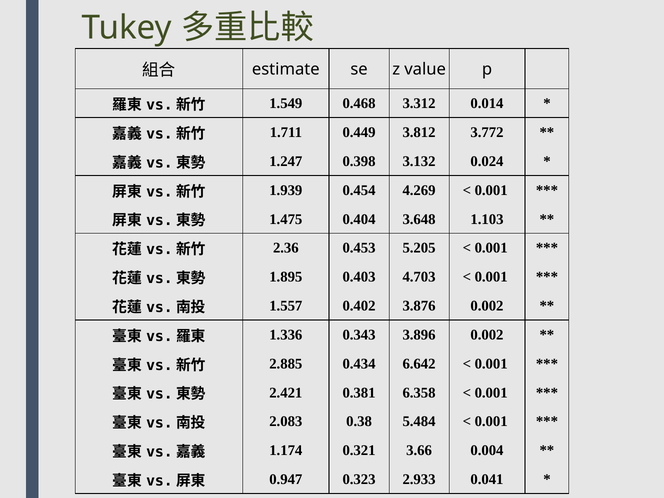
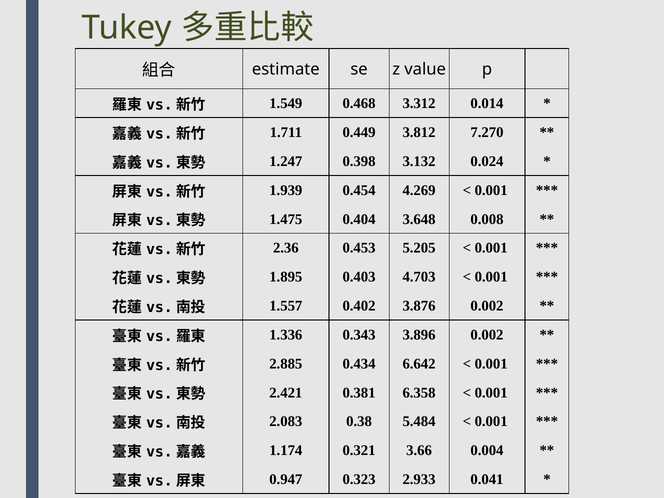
3.772: 3.772 -> 7.270 (487, 132)
1.103: 1.103 -> 0.008 (487, 219)
